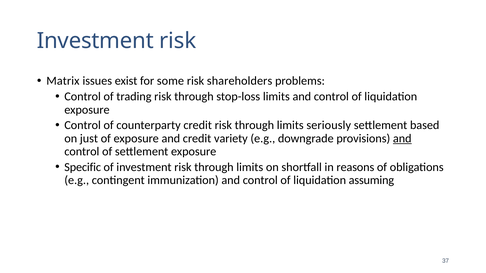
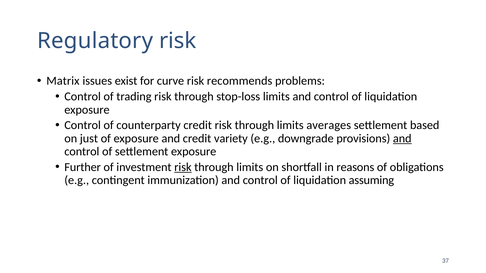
Investment: Investment -> Regulatory (95, 41)
some: some -> curve (171, 81)
shareholders: shareholders -> recommends (240, 81)
seriously: seriously -> averages (329, 125)
Specific: Specific -> Further (83, 167)
risk underline: none -> present (183, 167)
